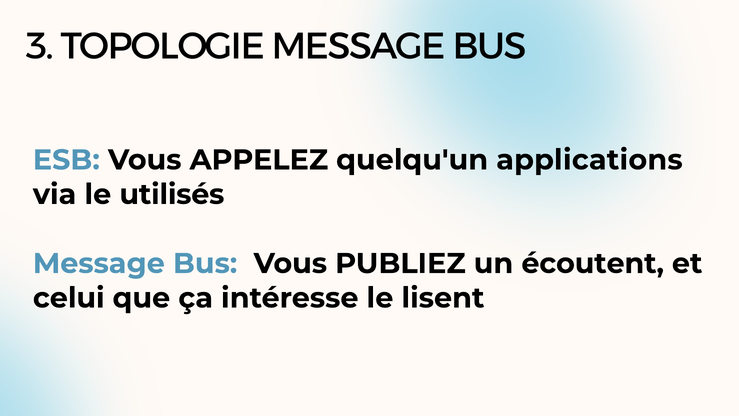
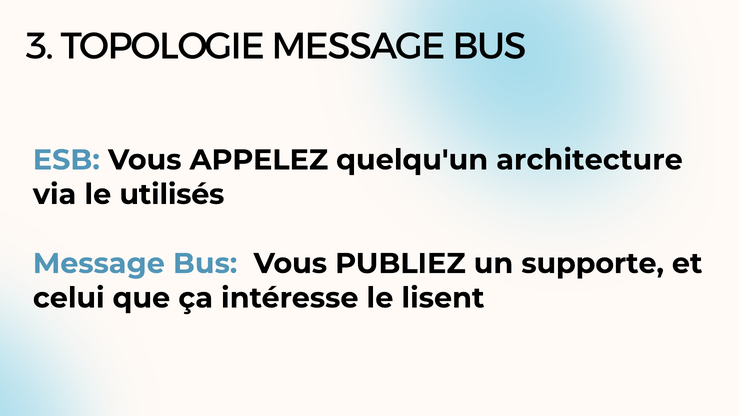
applications: applications -> architecture (589, 160)
écoutent: écoutent -> supporte (593, 263)
